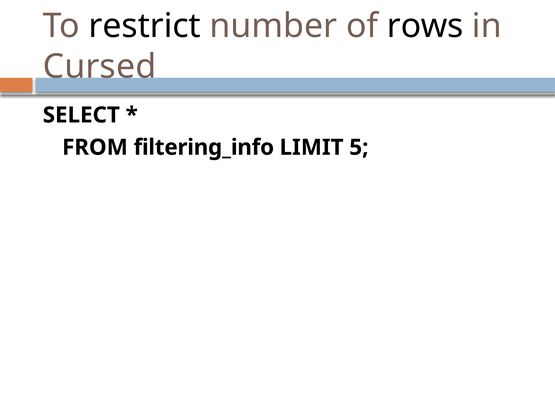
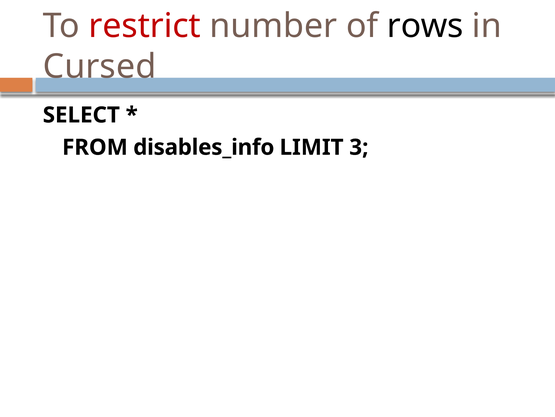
restrict colour: black -> red (145, 26)
filtering_info: filtering_info -> disables_info (204, 147)
5: 5 -> 3 (359, 147)
